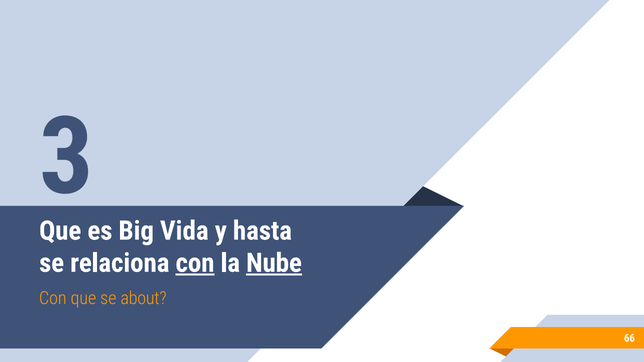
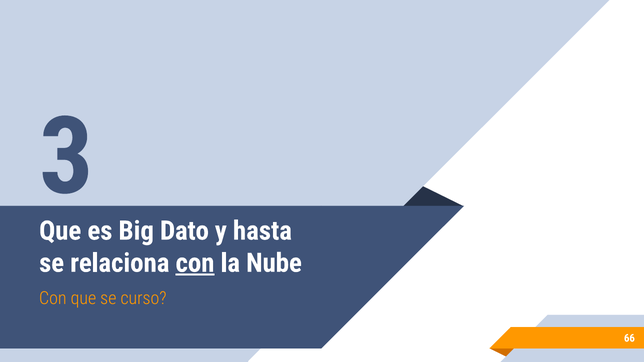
Vida: Vida -> Dato (184, 231)
Nube underline: present -> none (274, 263)
about: about -> curso (143, 298)
